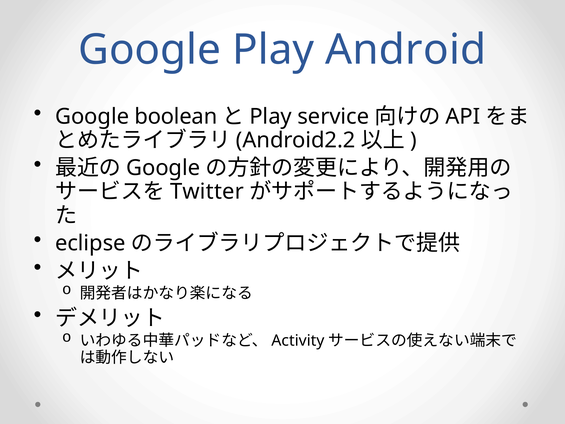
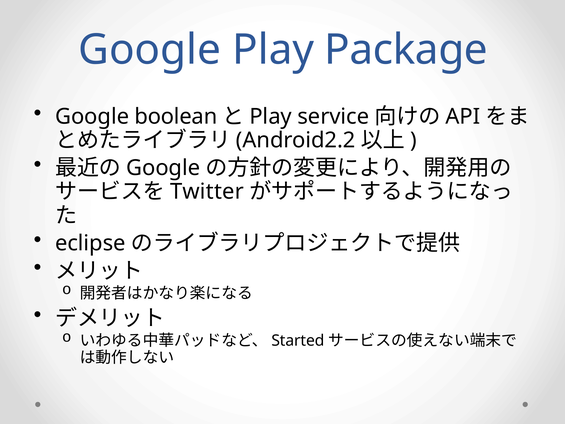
Android: Android -> Package (406, 50)
Activity: Activity -> Started (298, 340)
